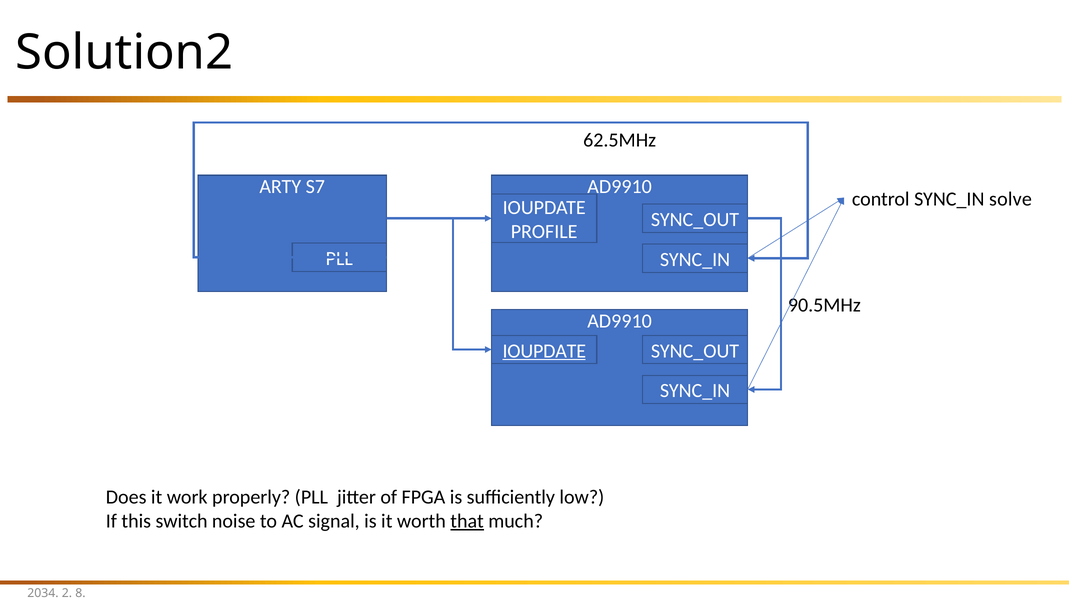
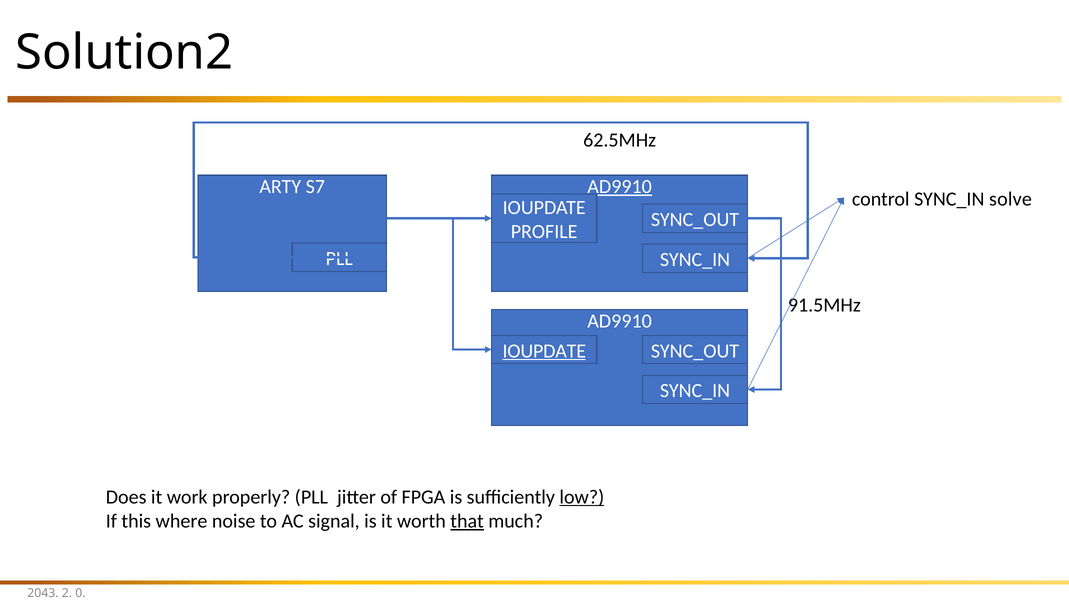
AD9910 underline: none -> present (620, 187)
90.5MHz: 90.5MHz -> 91.5MHz (824, 305)
low underline: none -> present (582, 497)
switch: switch -> where (182, 521)
2034: 2034 -> 2043 (43, 593)
8: 8 -> 0 (80, 593)
